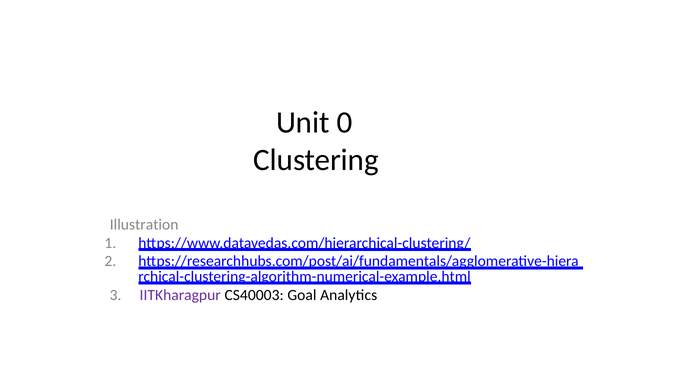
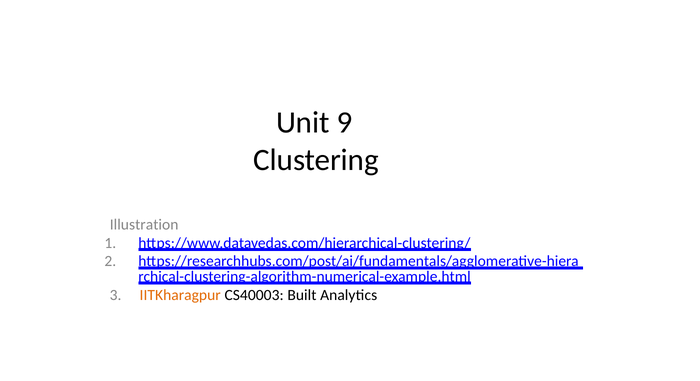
0: 0 -> 9 (344, 123)
IITKharagpur colour: purple -> orange (180, 295)
Goal: Goal -> Built (302, 295)
